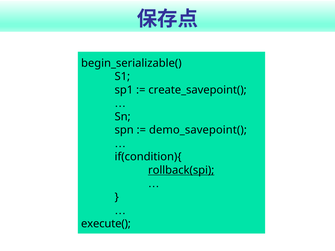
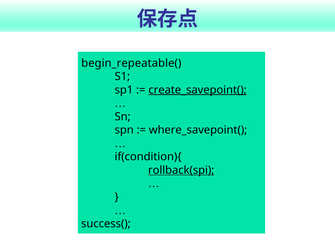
begin_serializable(: begin_serializable( -> begin_repeatable( (131, 63)
create_savepoint( underline: none -> present (198, 90)
demo_savepoint(: demo_savepoint( -> where_savepoint( (198, 130)
execute(: execute( -> success( (106, 224)
